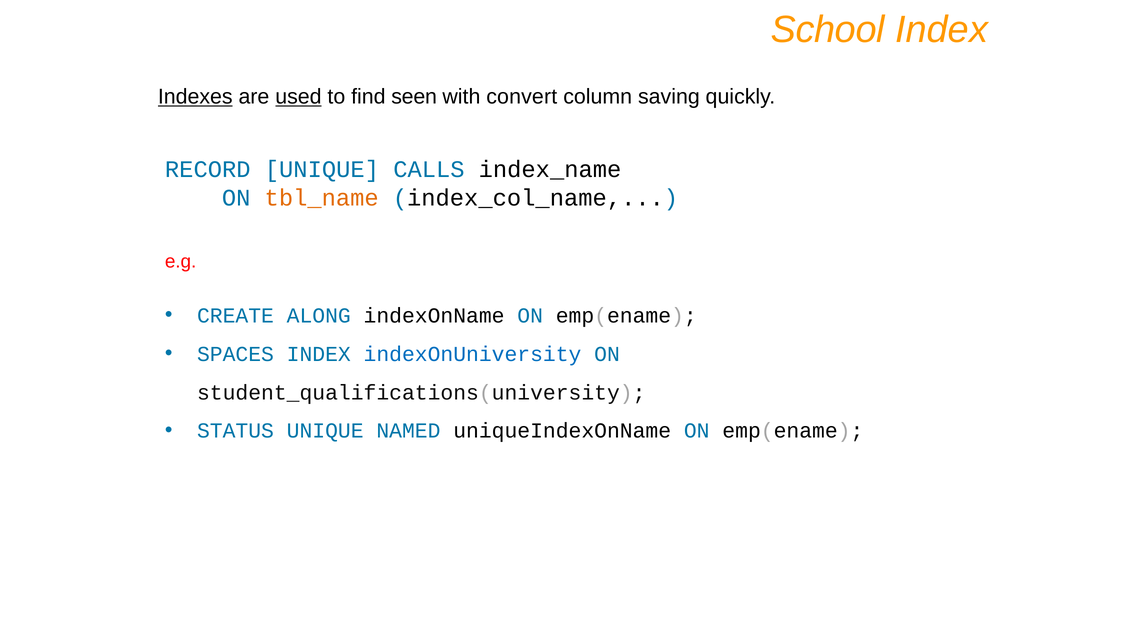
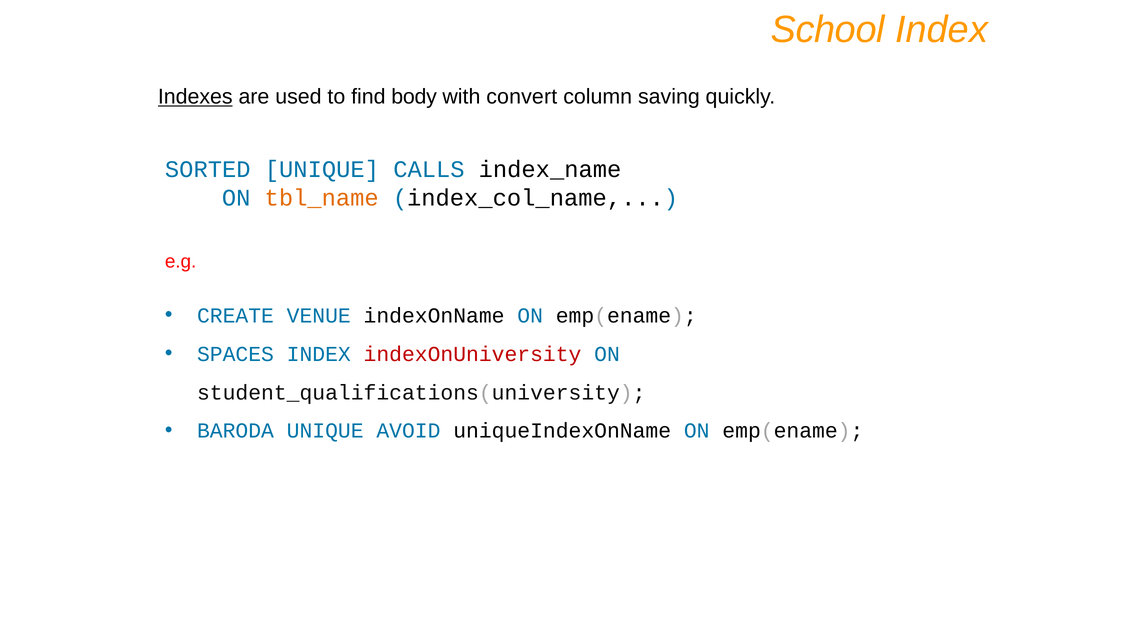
used underline: present -> none (298, 97)
seen: seen -> body (414, 97)
RECORD: RECORD -> SORTED (208, 170)
ALONG: ALONG -> VENUE (319, 315)
indexOnUniversity colour: blue -> red (473, 354)
STATUS: STATUS -> BARODA (235, 431)
NAMED: NAMED -> AVOID (408, 431)
